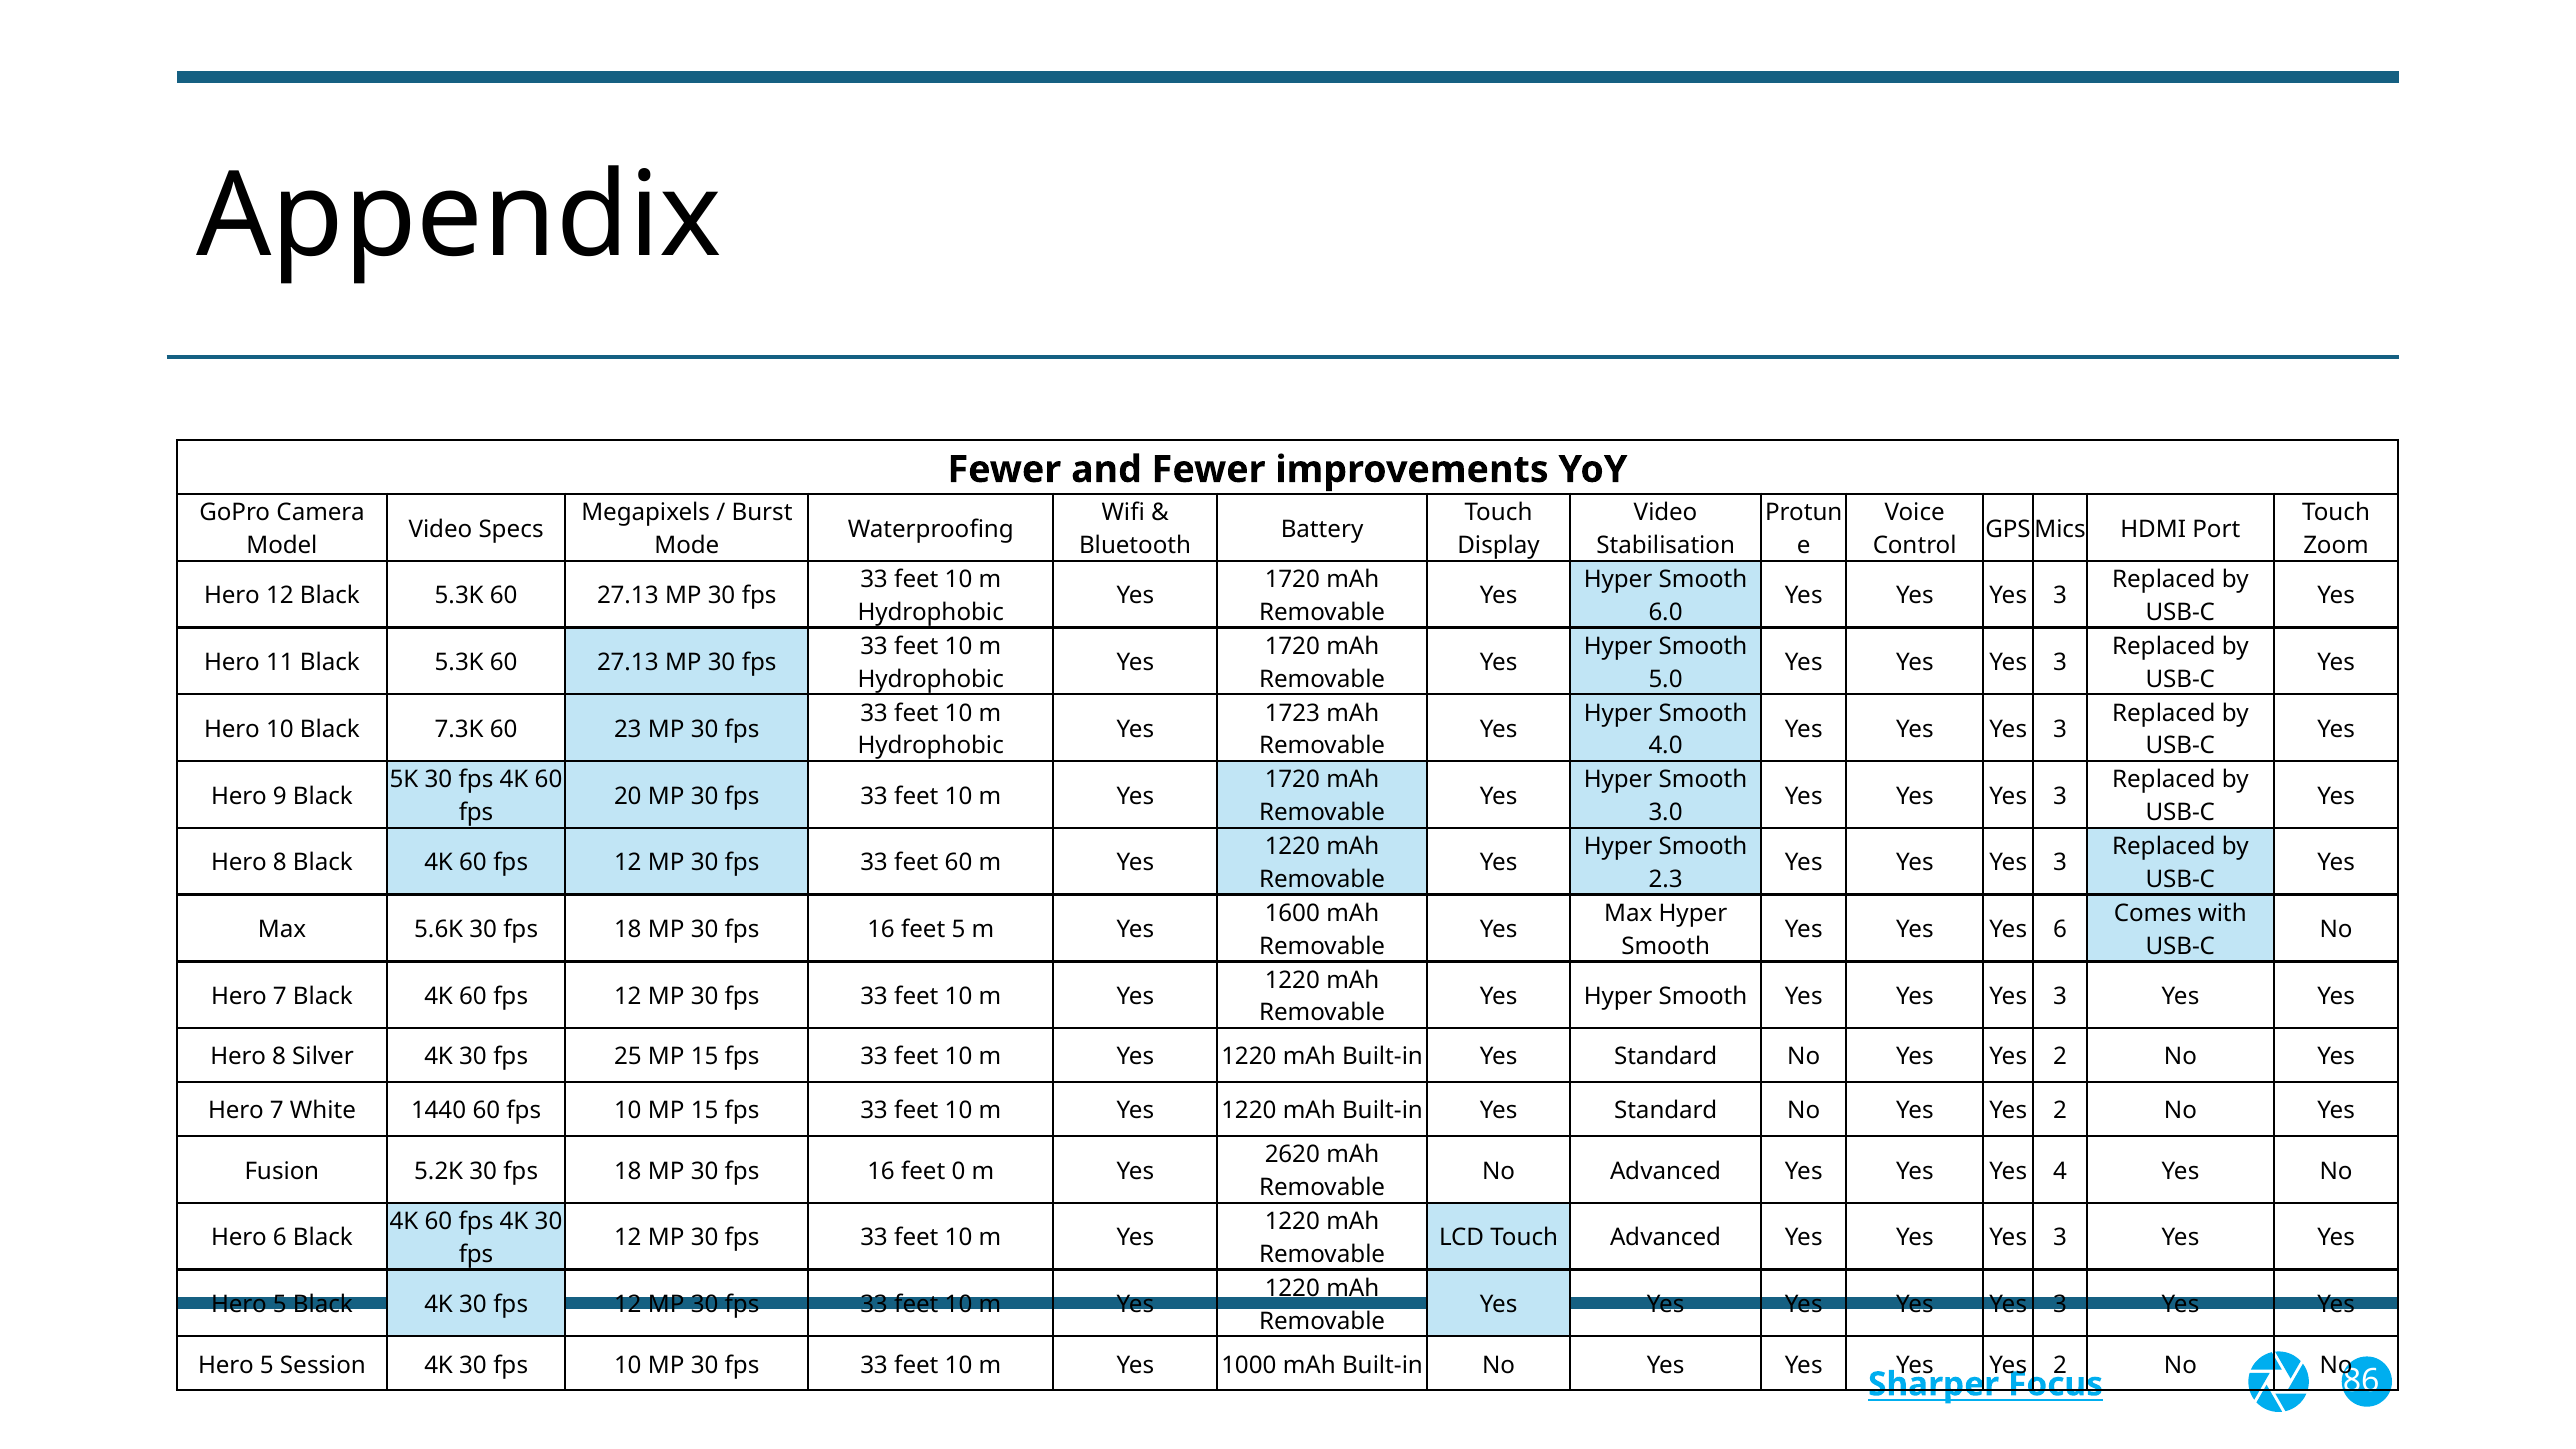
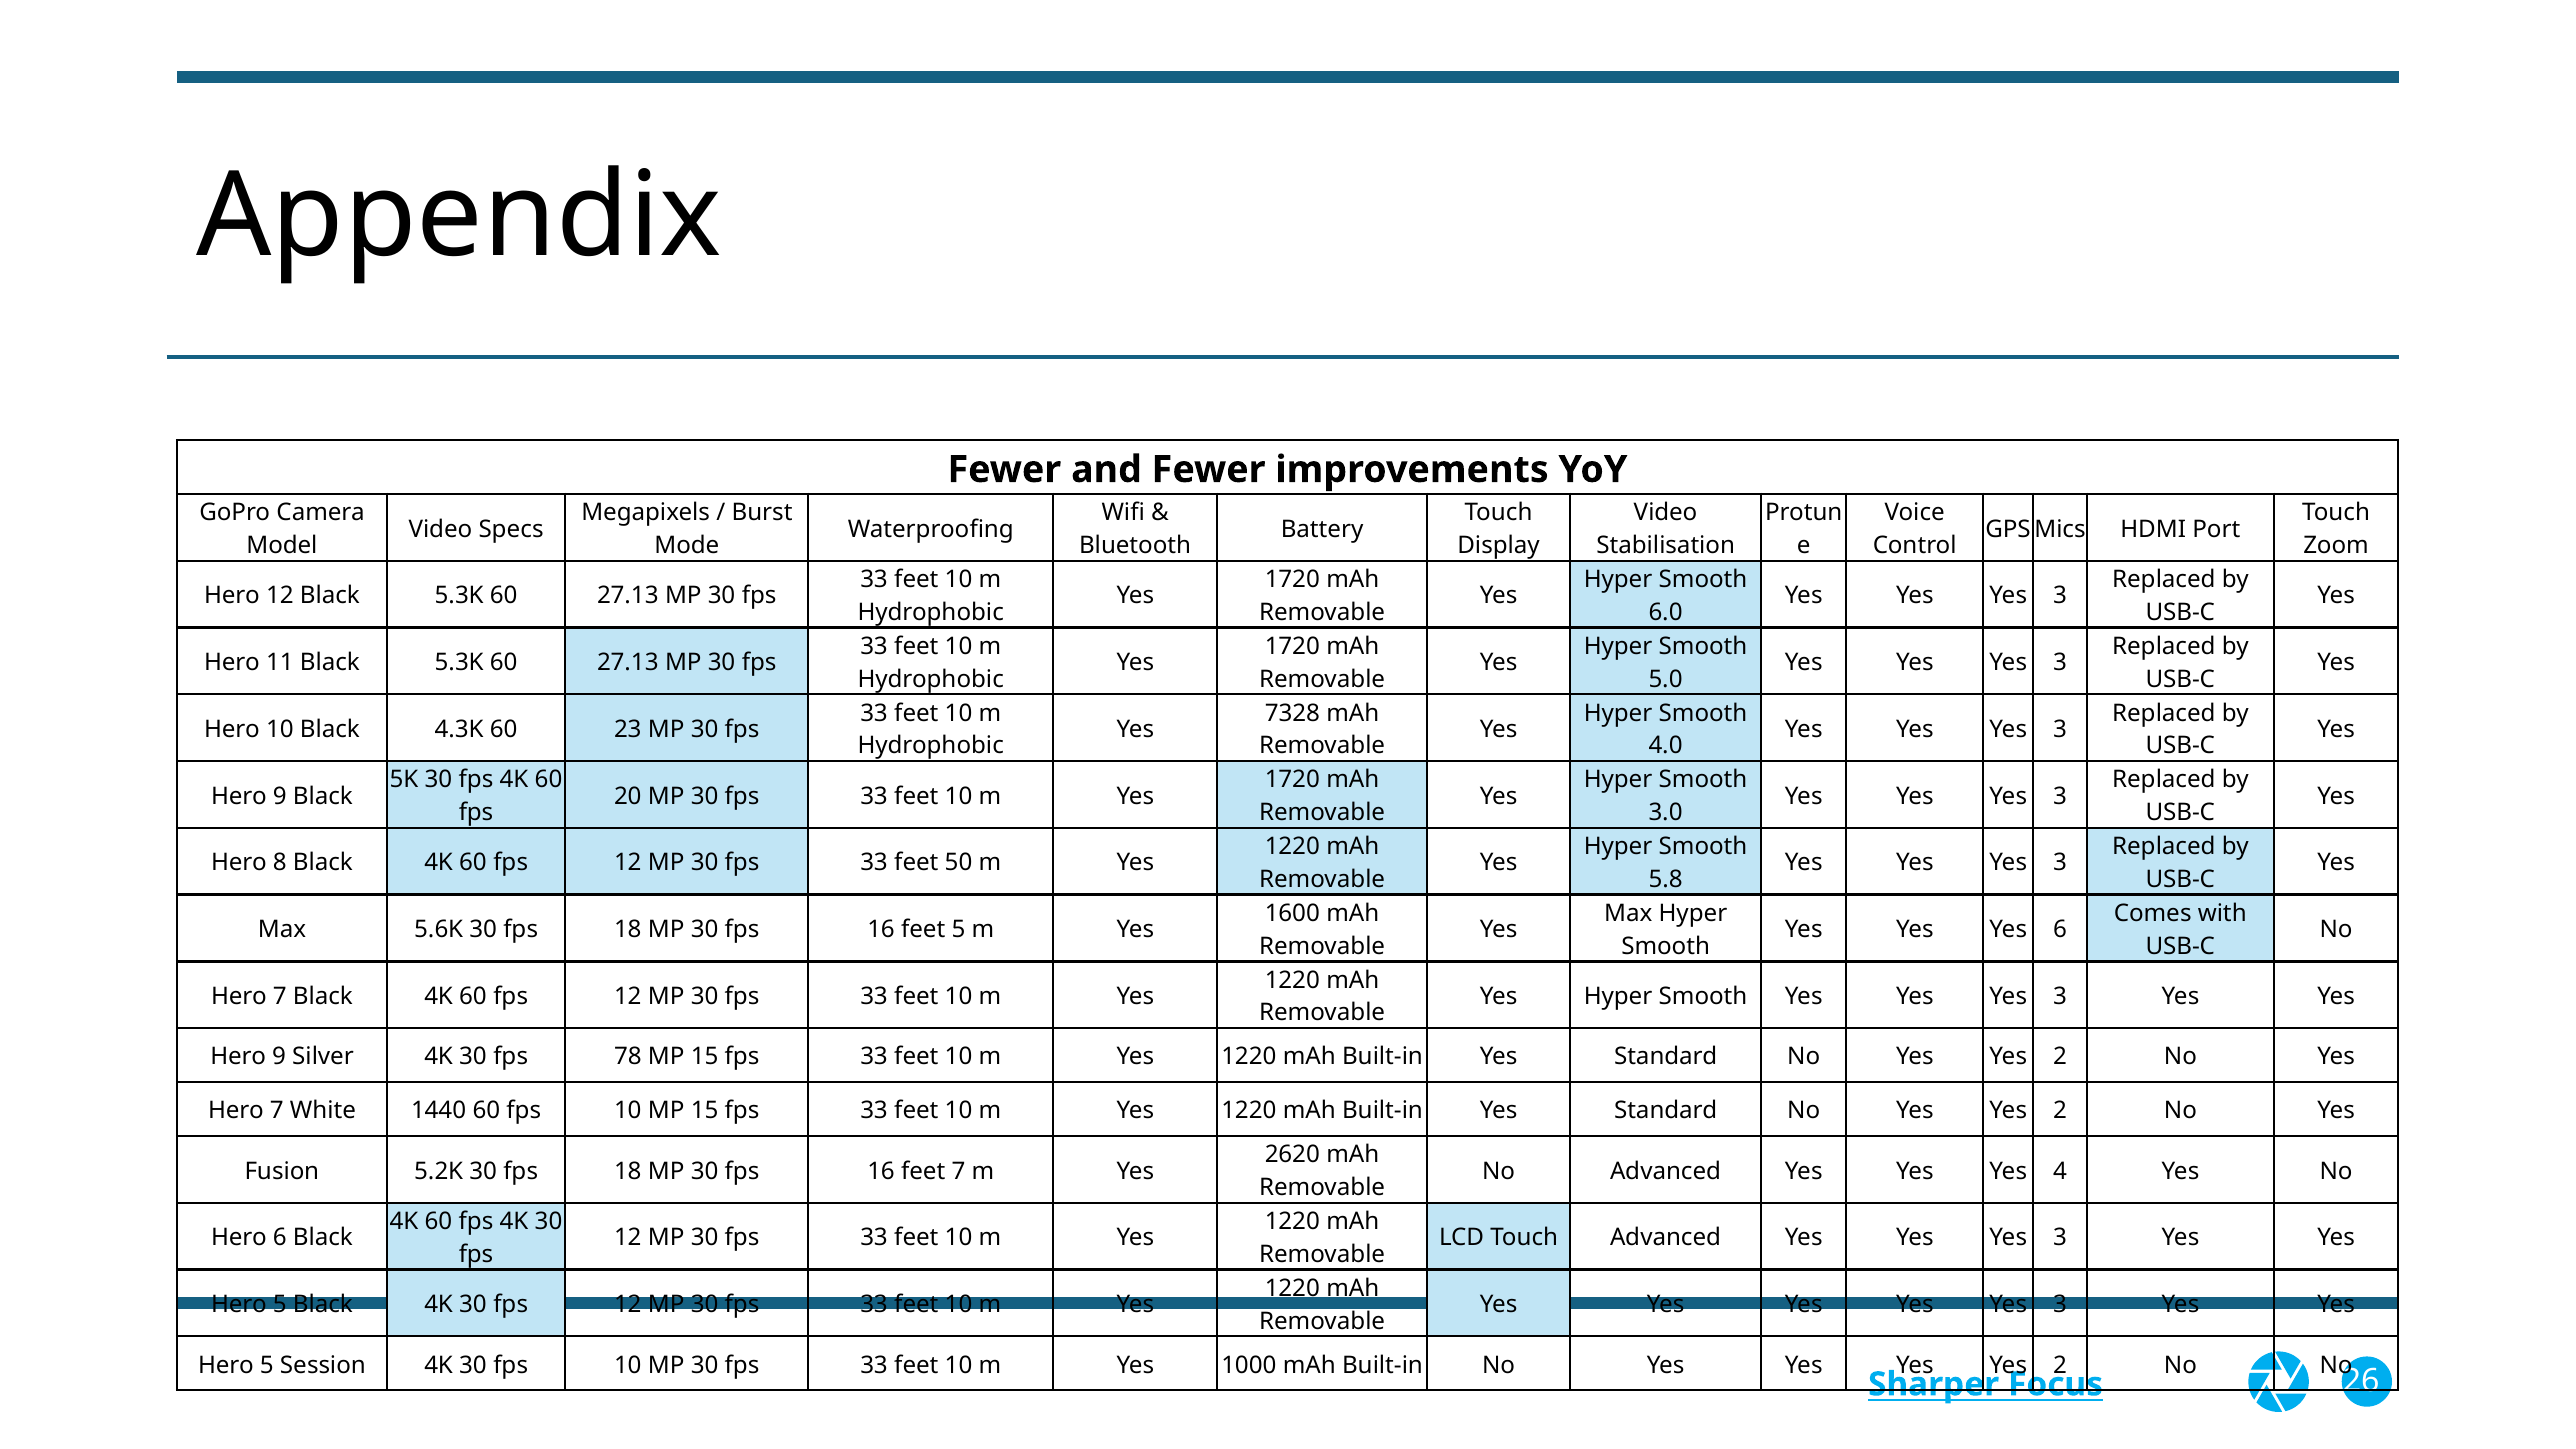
1723: 1723 -> 7328 (1292, 713)
7.3K: 7.3K -> 4.3K (459, 729)
feet 60: 60 -> 50 (959, 863)
2.3: 2.3 -> 5.8 (1666, 879)
8: 8 -> 9 (279, 1057)
25: 25 -> 78 (628, 1057)
feet 0: 0 -> 7 (959, 1171)
86: 86 -> 26 (2361, 1381)
